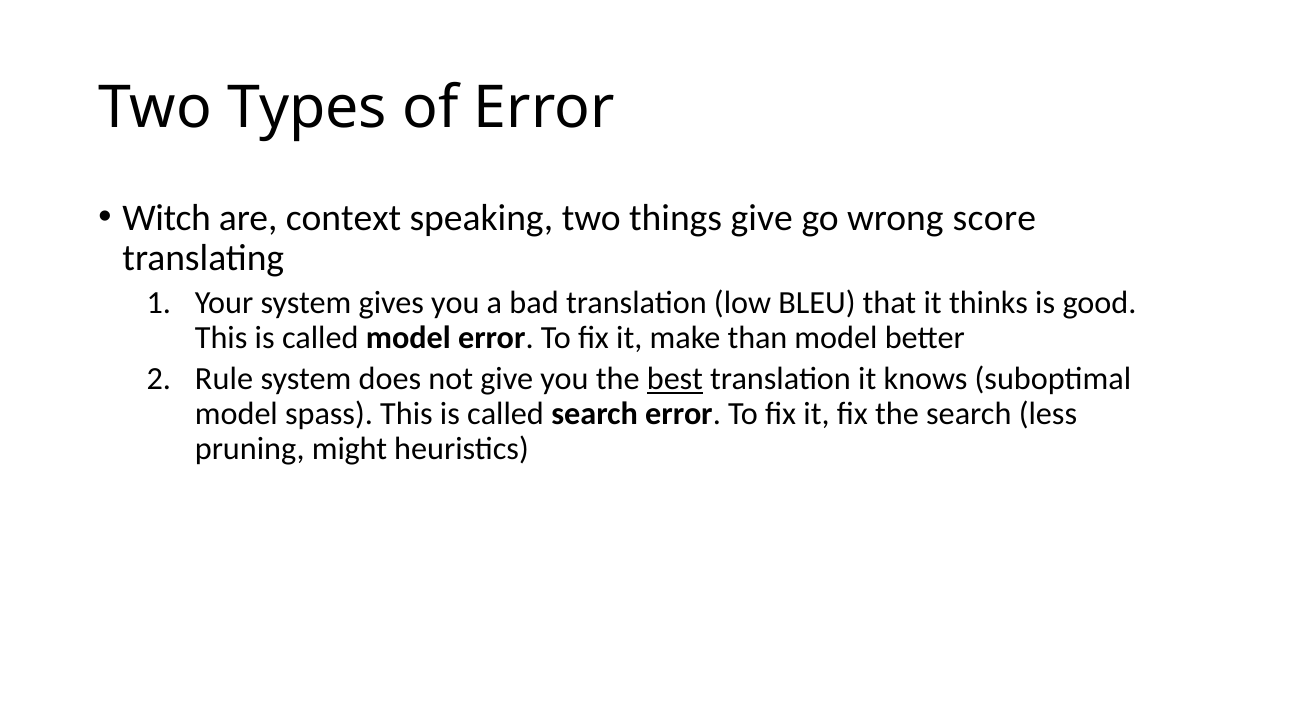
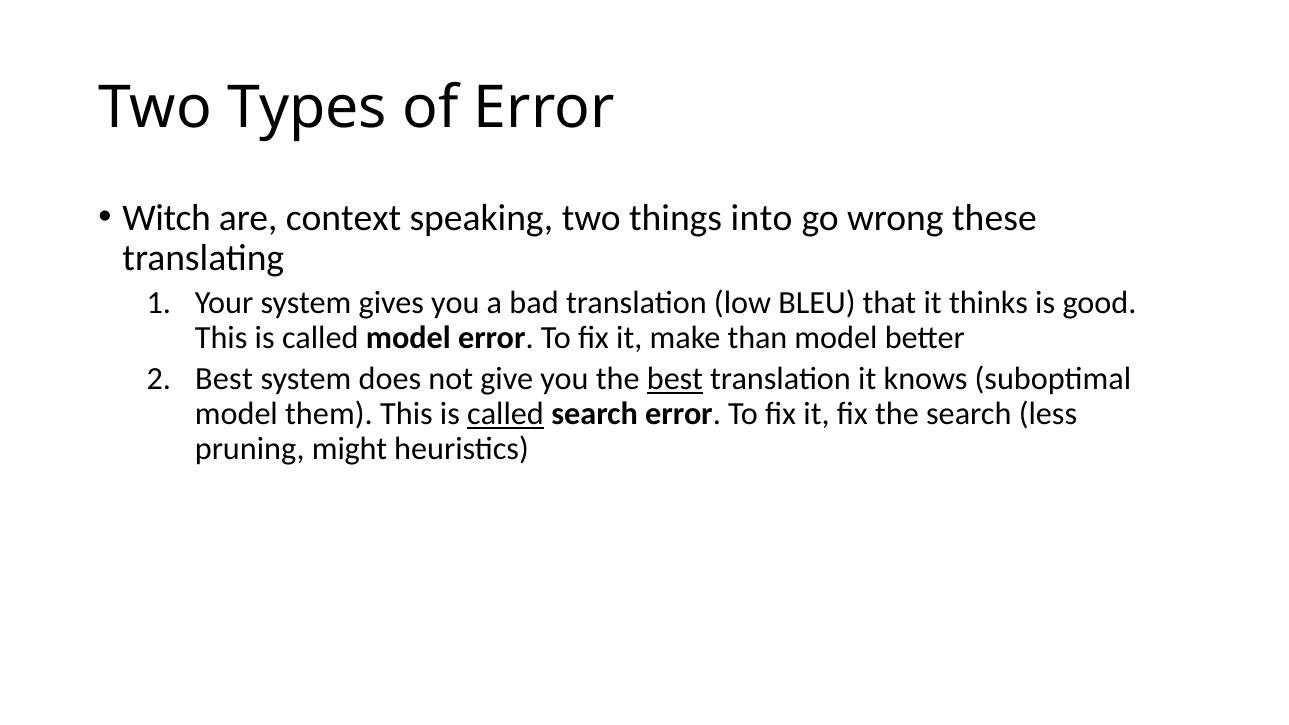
things give: give -> into (762, 218)
score: score -> these (994, 218)
Rule: Rule -> Best (224, 379)
spass: spass -> them (329, 414)
called underline: none -> present (505, 414)
